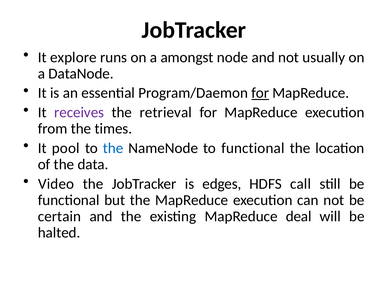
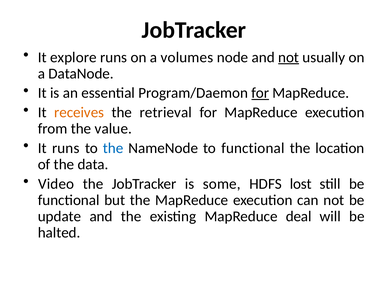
amongst: amongst -> volumes (187, 57)
not underline: none -> present (289, 57)
receives colour: purple -> orange (79, 112)
times: times -> value (113, 129)
It pool: pool -> runs (66, 148)
edges: edges -> some (222, 184)
call: call -> lost (301, 184)
certain: certain -> update (60, 216)
